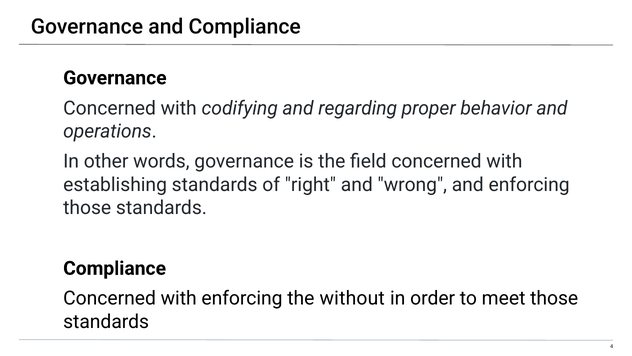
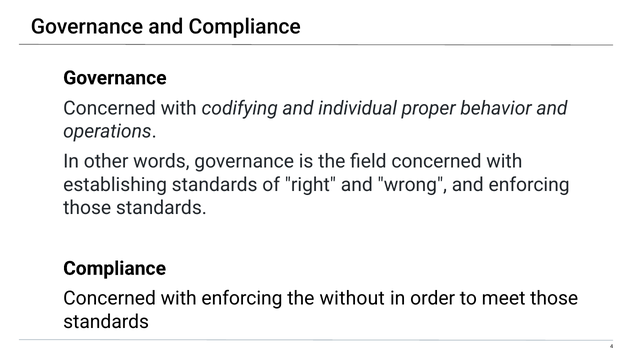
regarding: regarding -> individual (358, 108)
